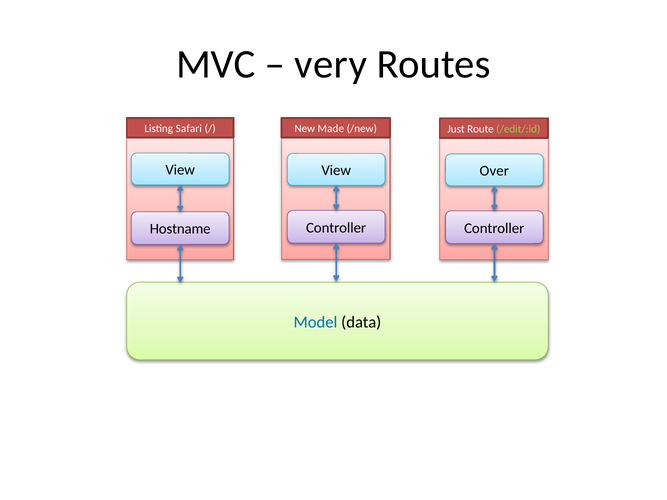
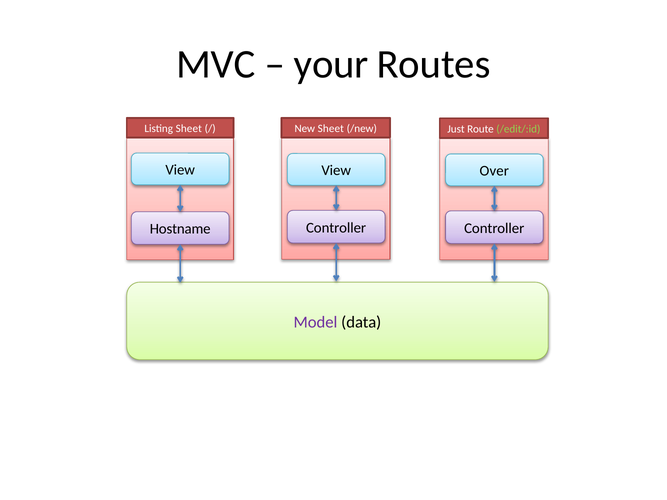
very: very -> your (331, 65)
Listing Safari: Safari -> Sheet (189, 129)
New Made: Made -> Sheet (331, 129)
Model colour: blue -> purple (316, 322)
